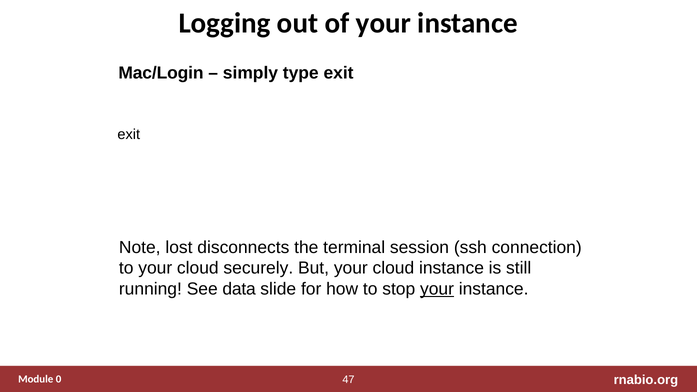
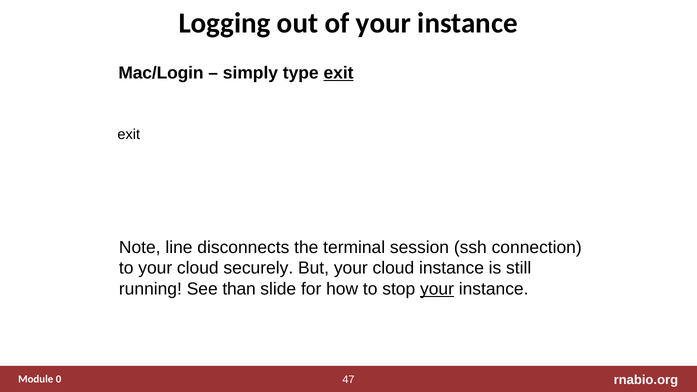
exit underline: none -> present (339, 73)
lost: lost -> line (179, 247)
data: data -> than (239, 289)
